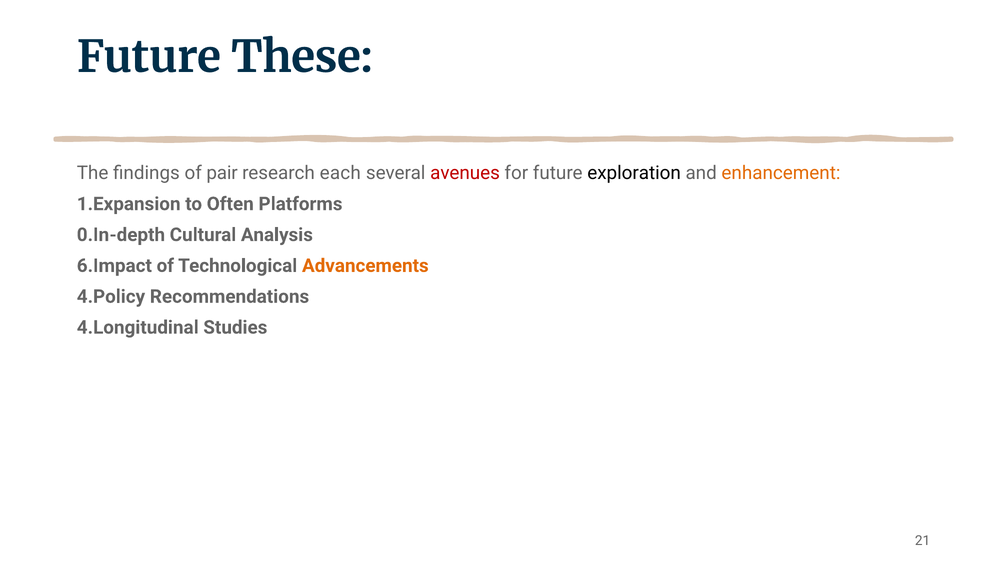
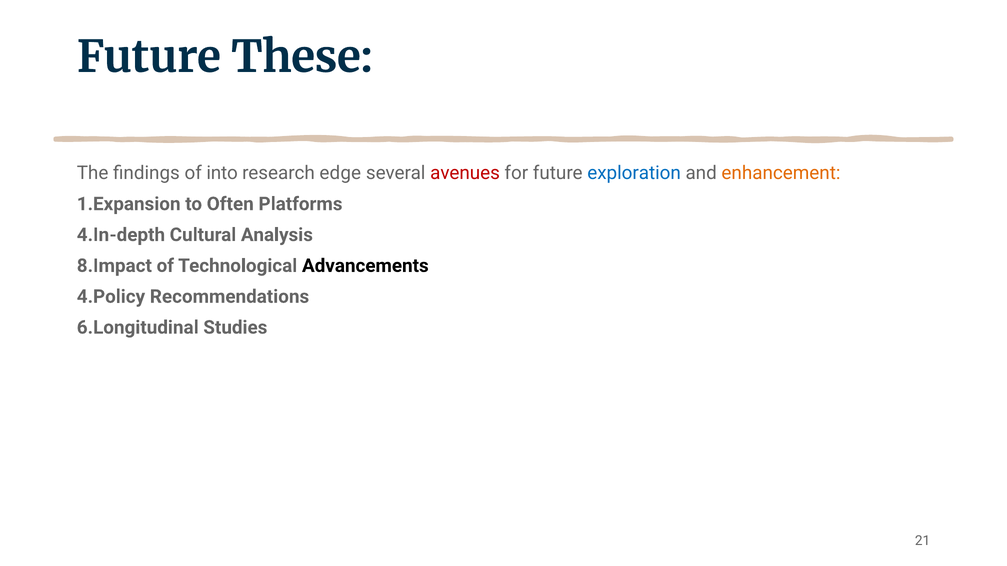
pair: pair -> into (222, 173)
each: each -> edge (340, 173)
exploration colour: black -> blue (634, 173)
0.In-depth: 0.In-depth -> 4.In-depth (121, 235)
6.Impact: 6.Impact -> 8.Impact (114, 266)
Advancements colour: orange -> black (365, 266)
4.Longitudinal: 4.Longitudinal -> 6.Longitudinal (138, 328)
